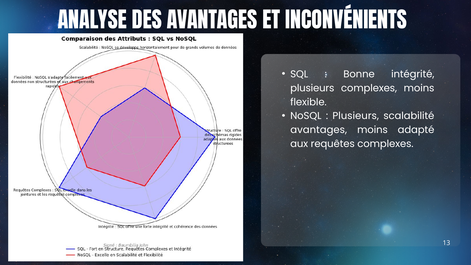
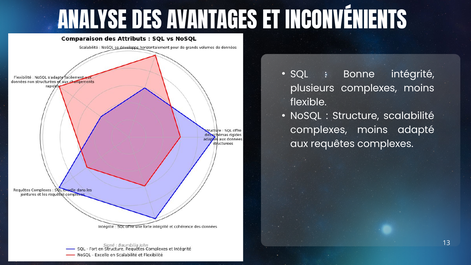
Plusieurs: Plusieurs -> Structure (356, 116)
avantages: avantages -> complexes (319, 130)
